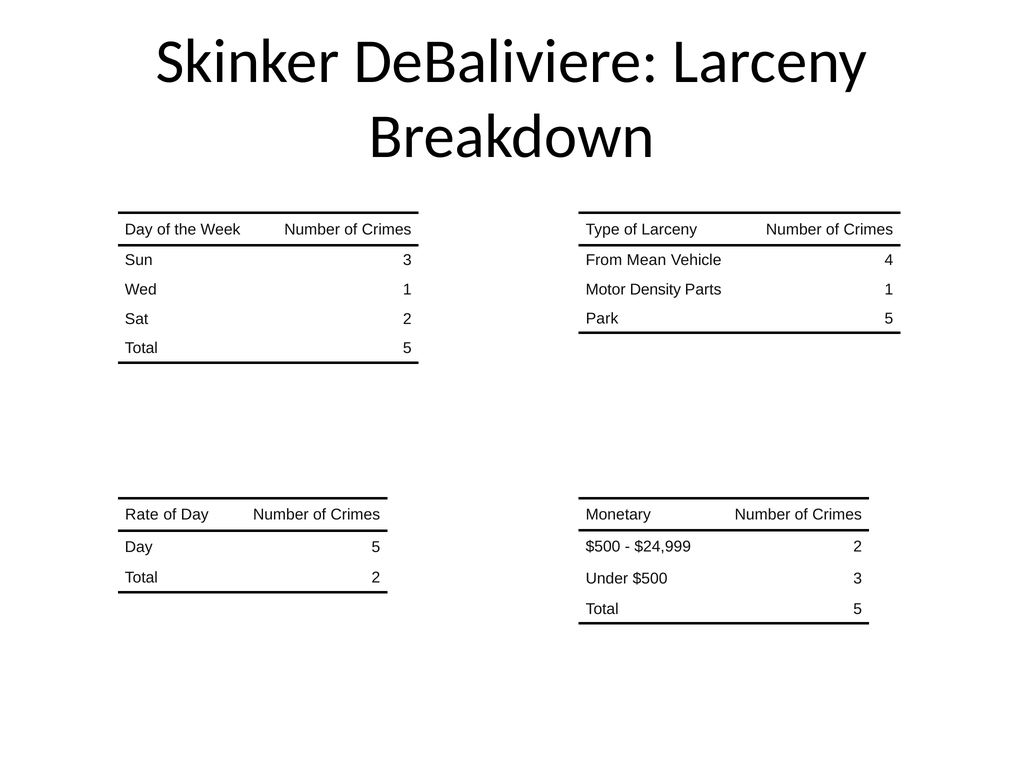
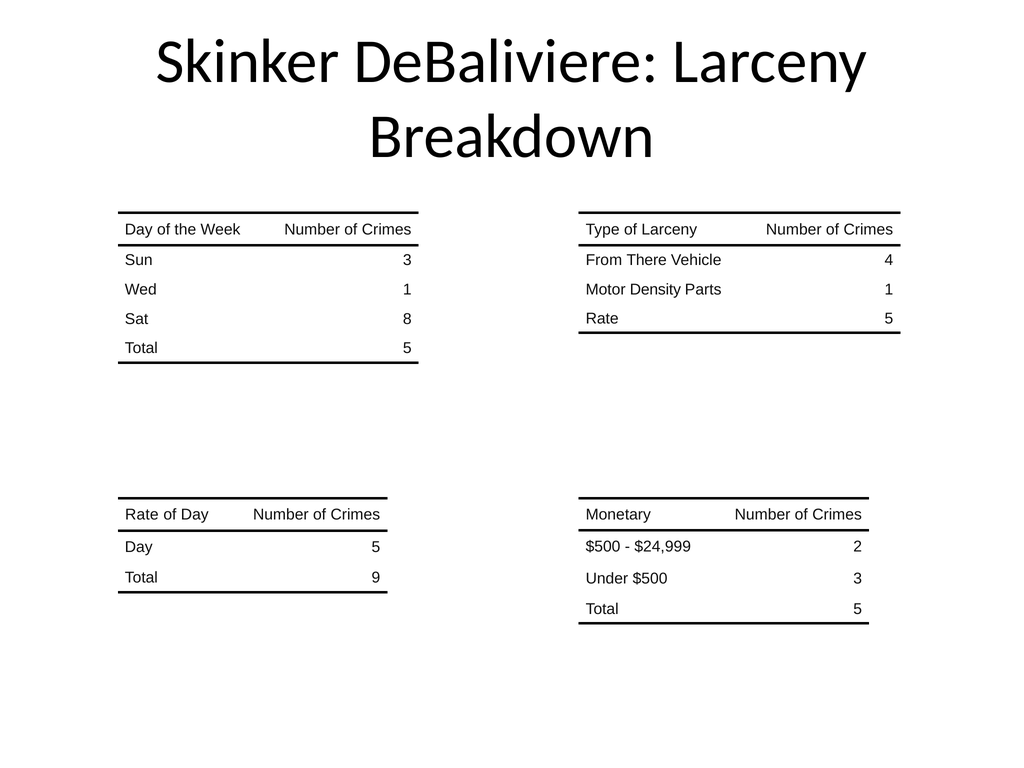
Mean: Mean -> There (647, 260)
Park: Park -> Rate (602, 319)
Sat 2: 2 -> 8 (407, 319)
Total 2: 2 -> 9 (376, 578)
